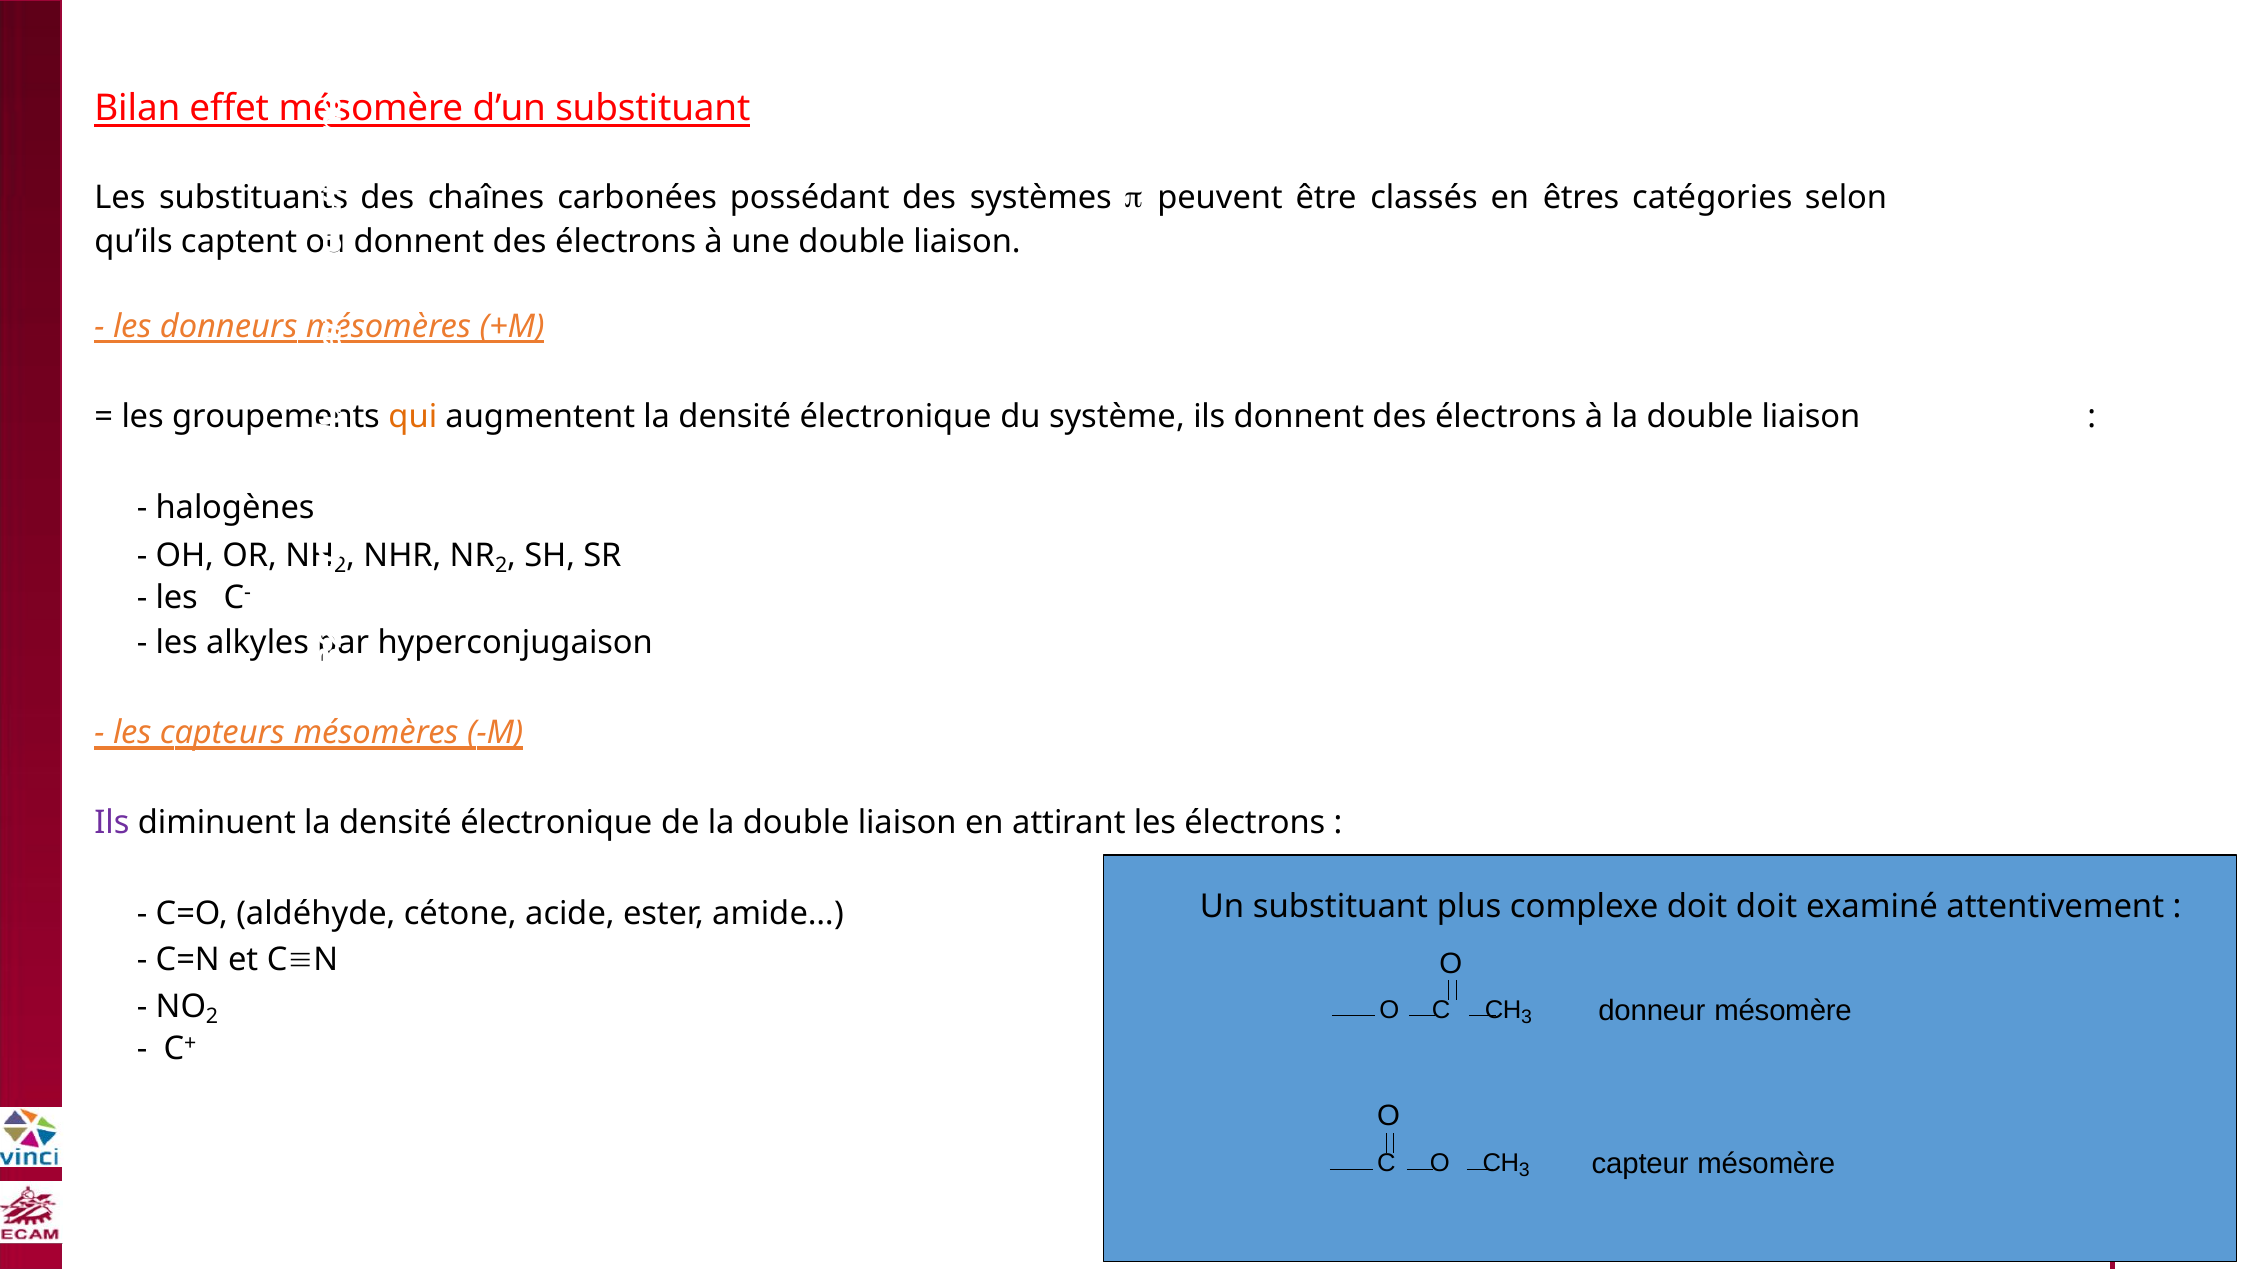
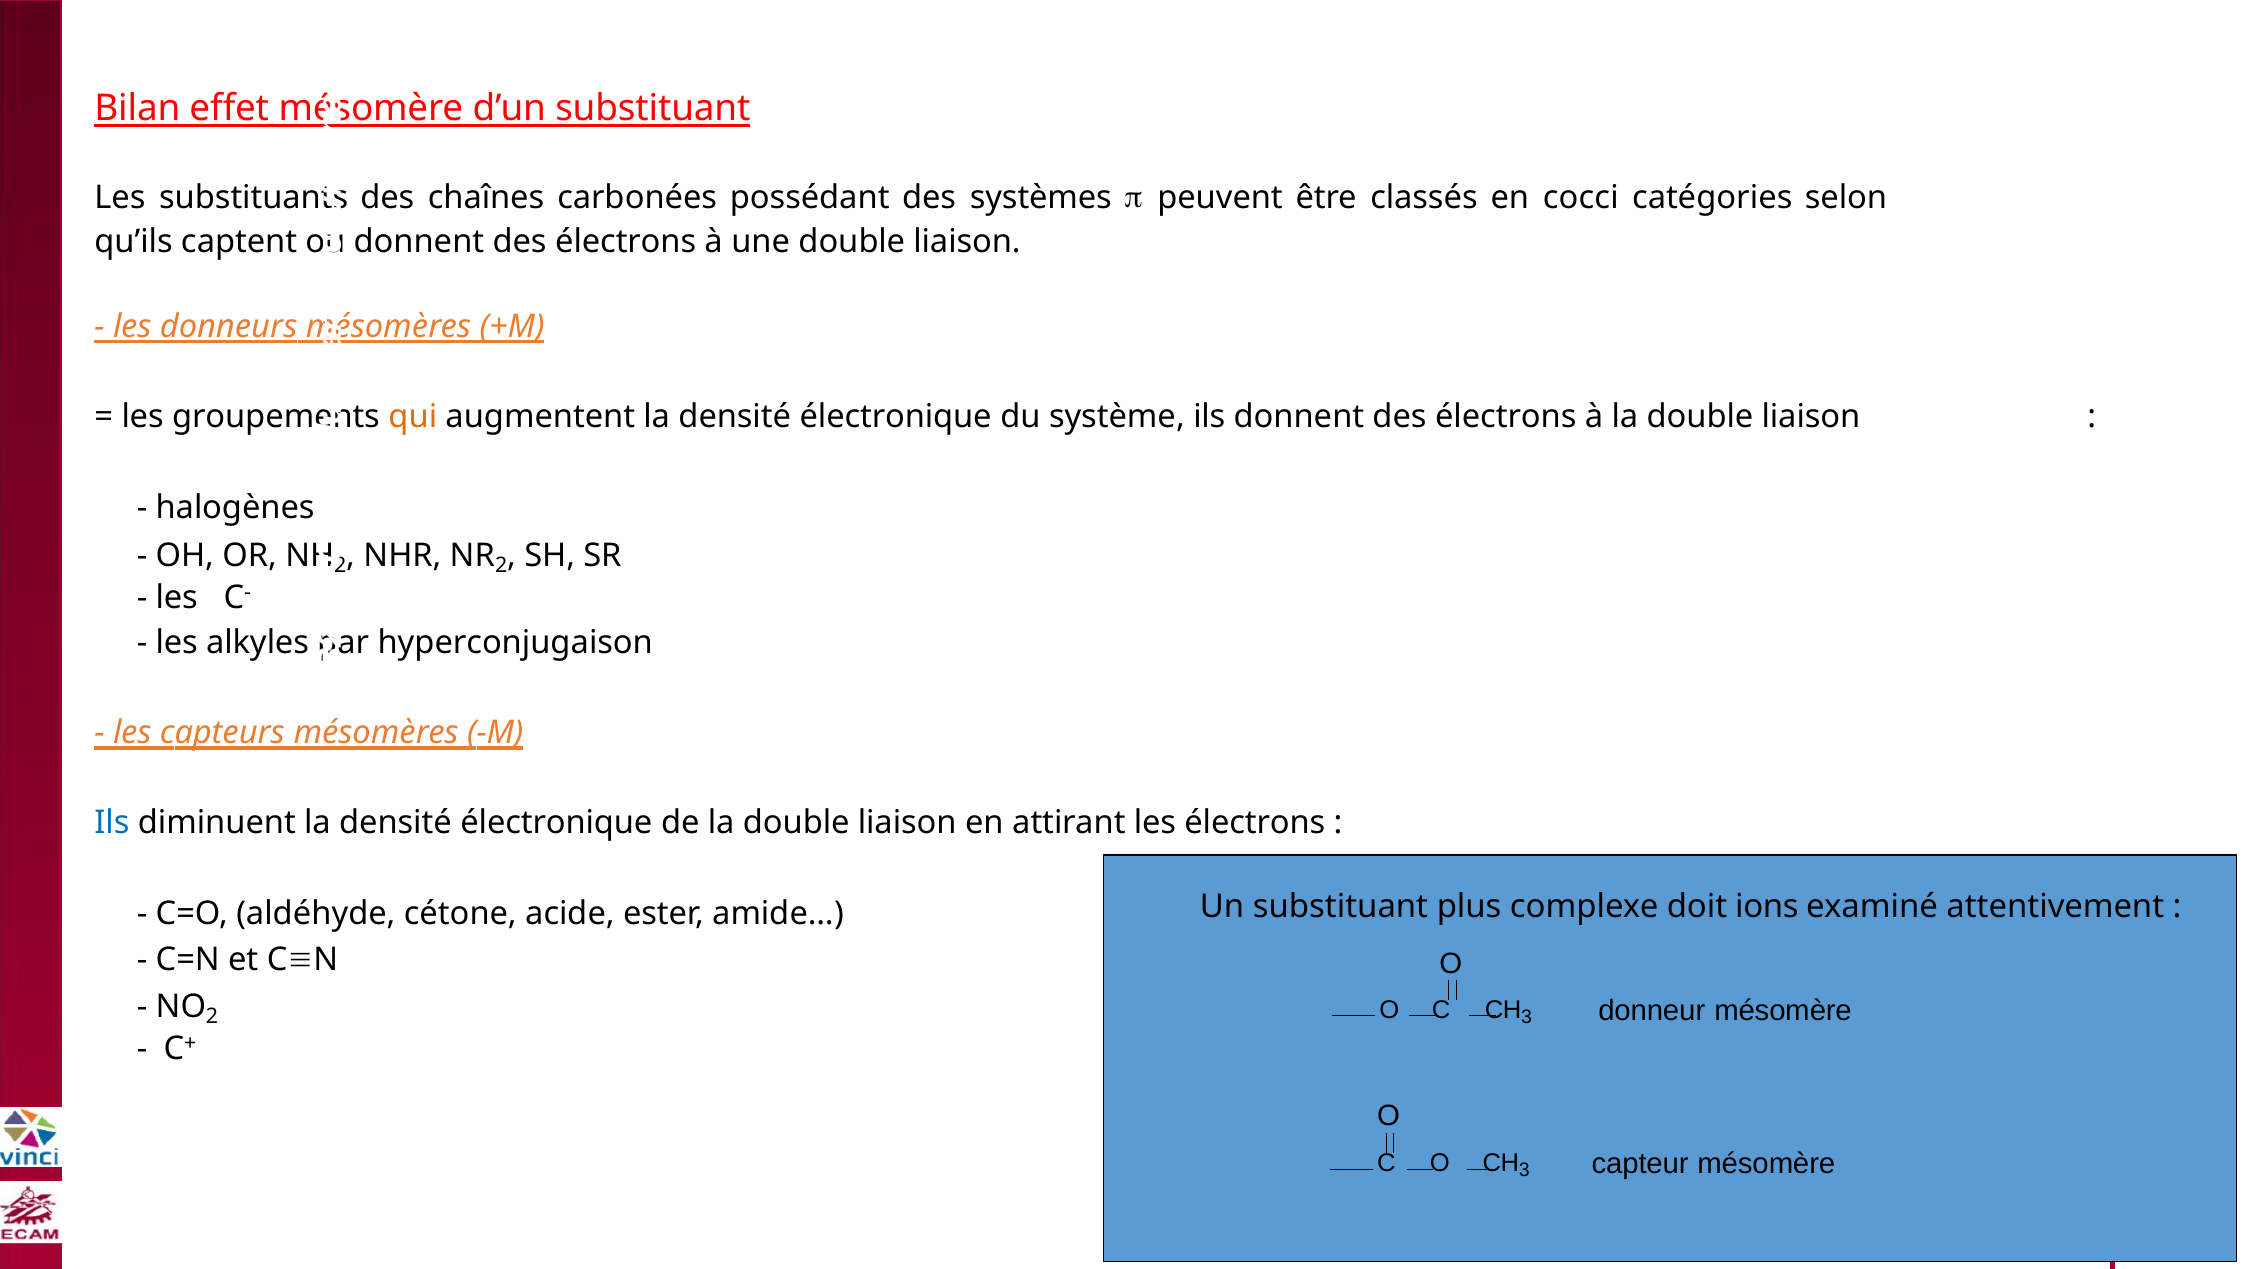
êtres: êtres -> cocci (1581, 198)
Ils colour: purple -> blue (112, 823)
doit doit: doit -> ions (1767, 907)
